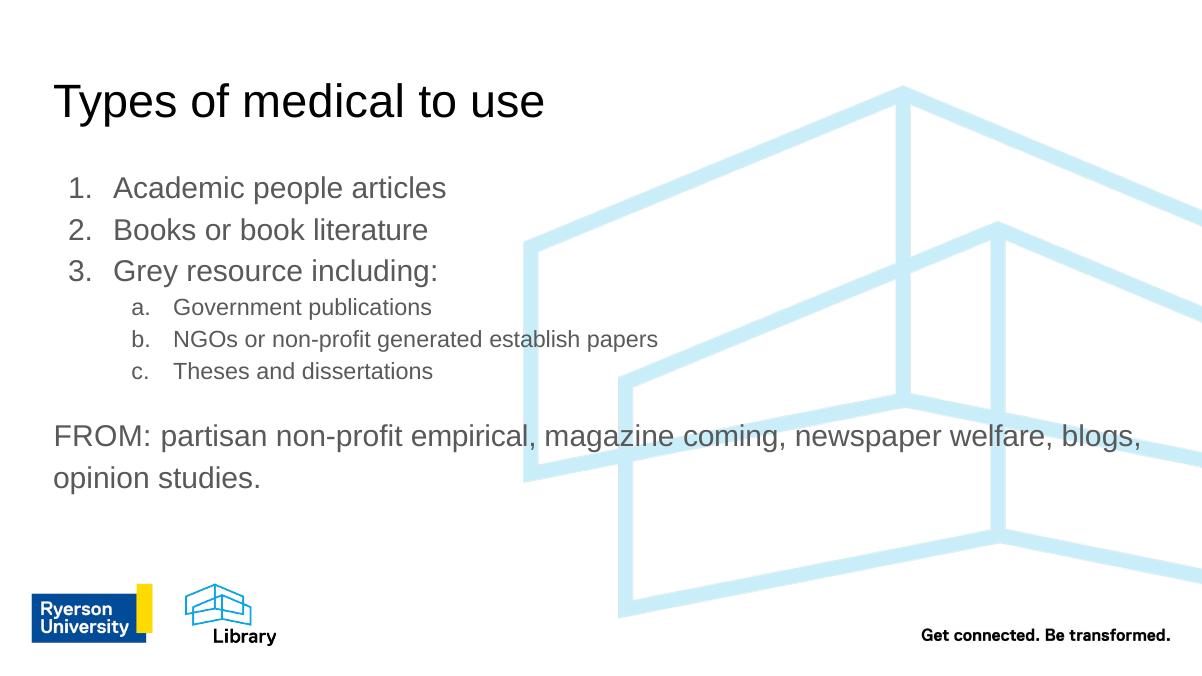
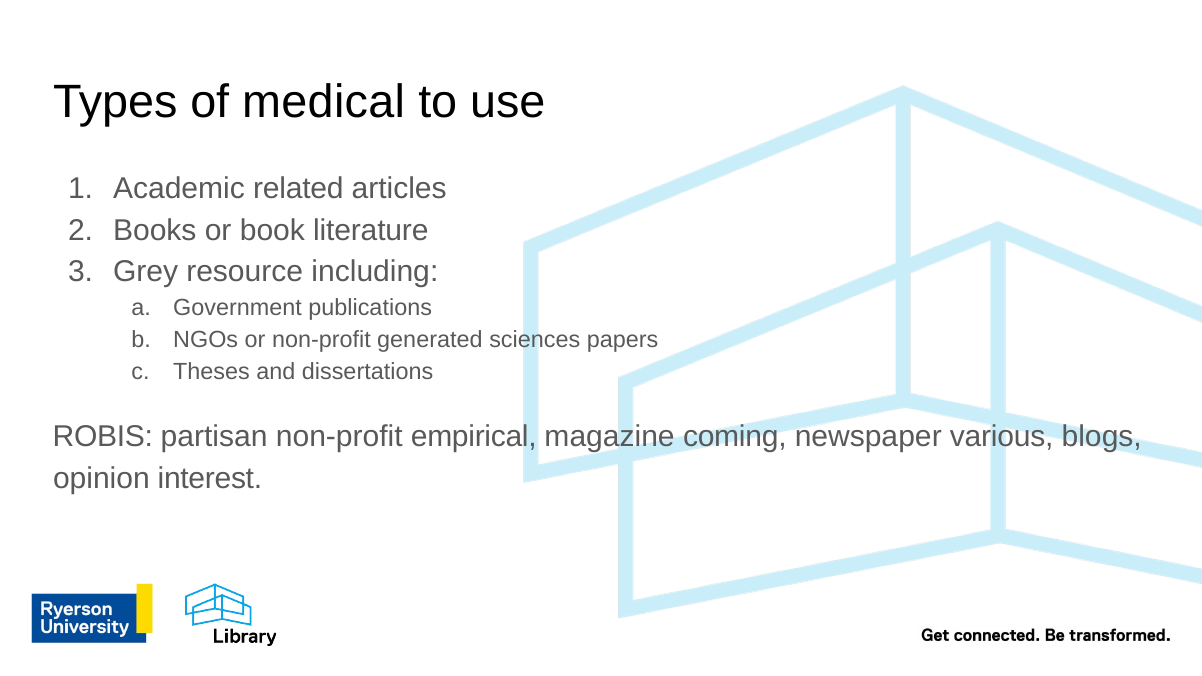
people: people -> related (298, 189)
establish: establish -> sciences (535, 340)
FROM: FROM -> ROBIS (103, 437)
welfare: welfare -> various (1002, 437)
studies: studies -> interest (210, 478)
